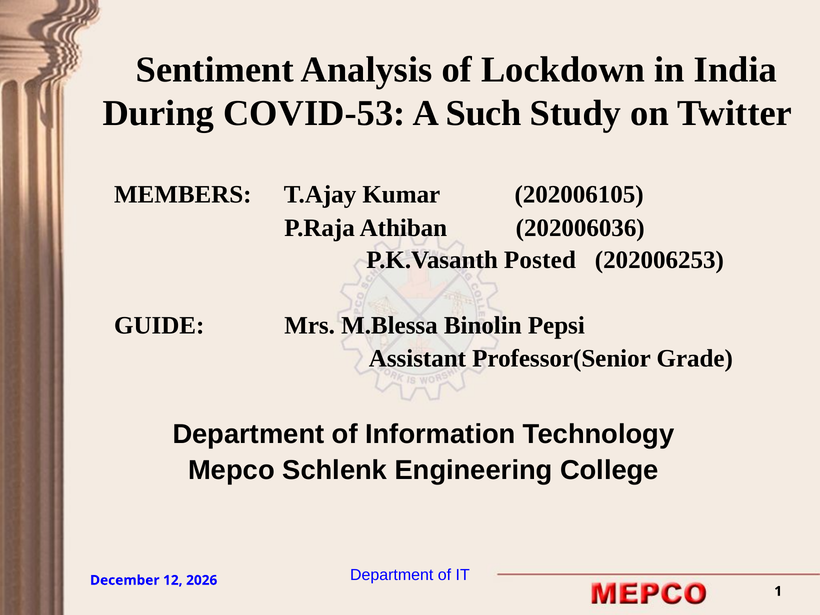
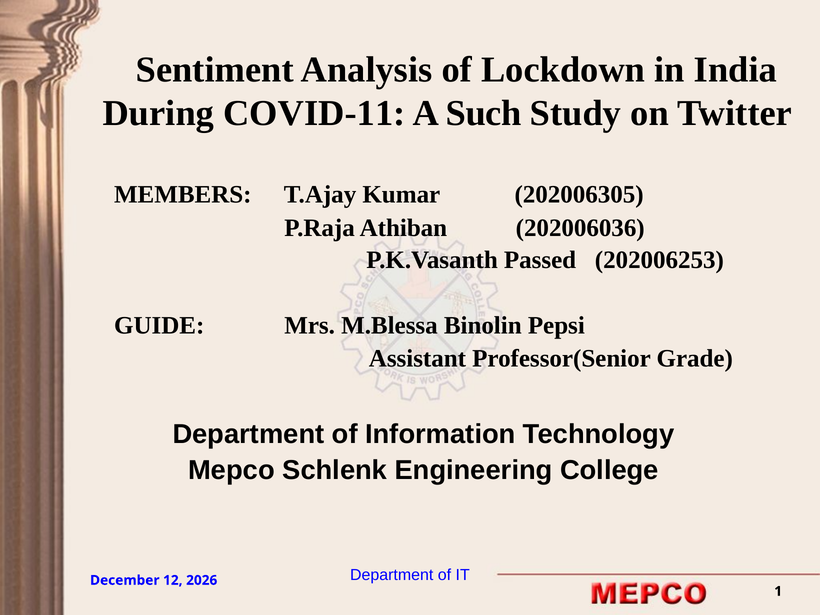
COVID-53: COVID-53 -> COVID-11 (314, 113)
202006105: 202006105 -> 202006305 (579, 194)
Posted: Posted -> Passed (540, 260)
